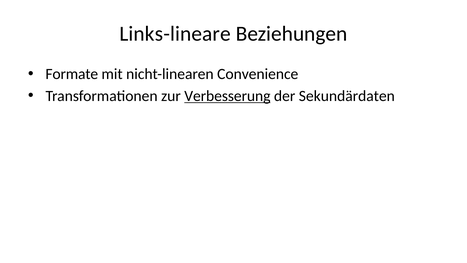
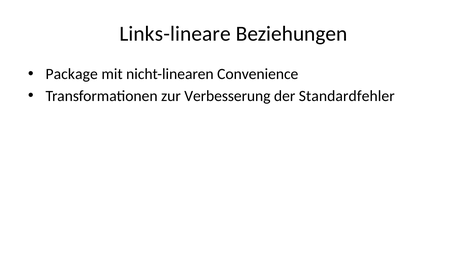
Formate: Formate -> Package (72, 74)
Verbesserung underline: present -> none (227, 96)
Sekundärdaten: Sekundärdaten -> Standardfehler (347, 96)
